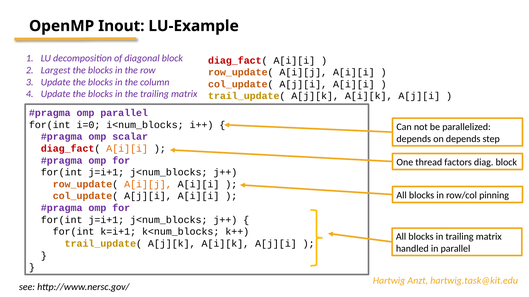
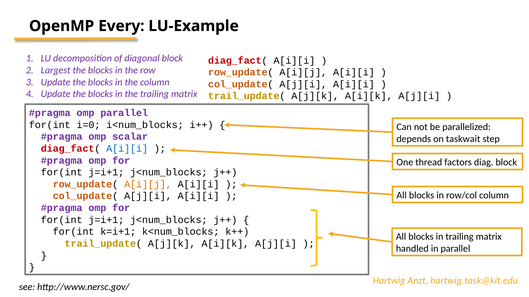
Inout: Inout -> Every (121, 26)
on depends: depends -> taskwait (463, 139)
A[i][i colour: orange -> blue (127, 149)
row/col pinning: pinning -> column (494, 196)
